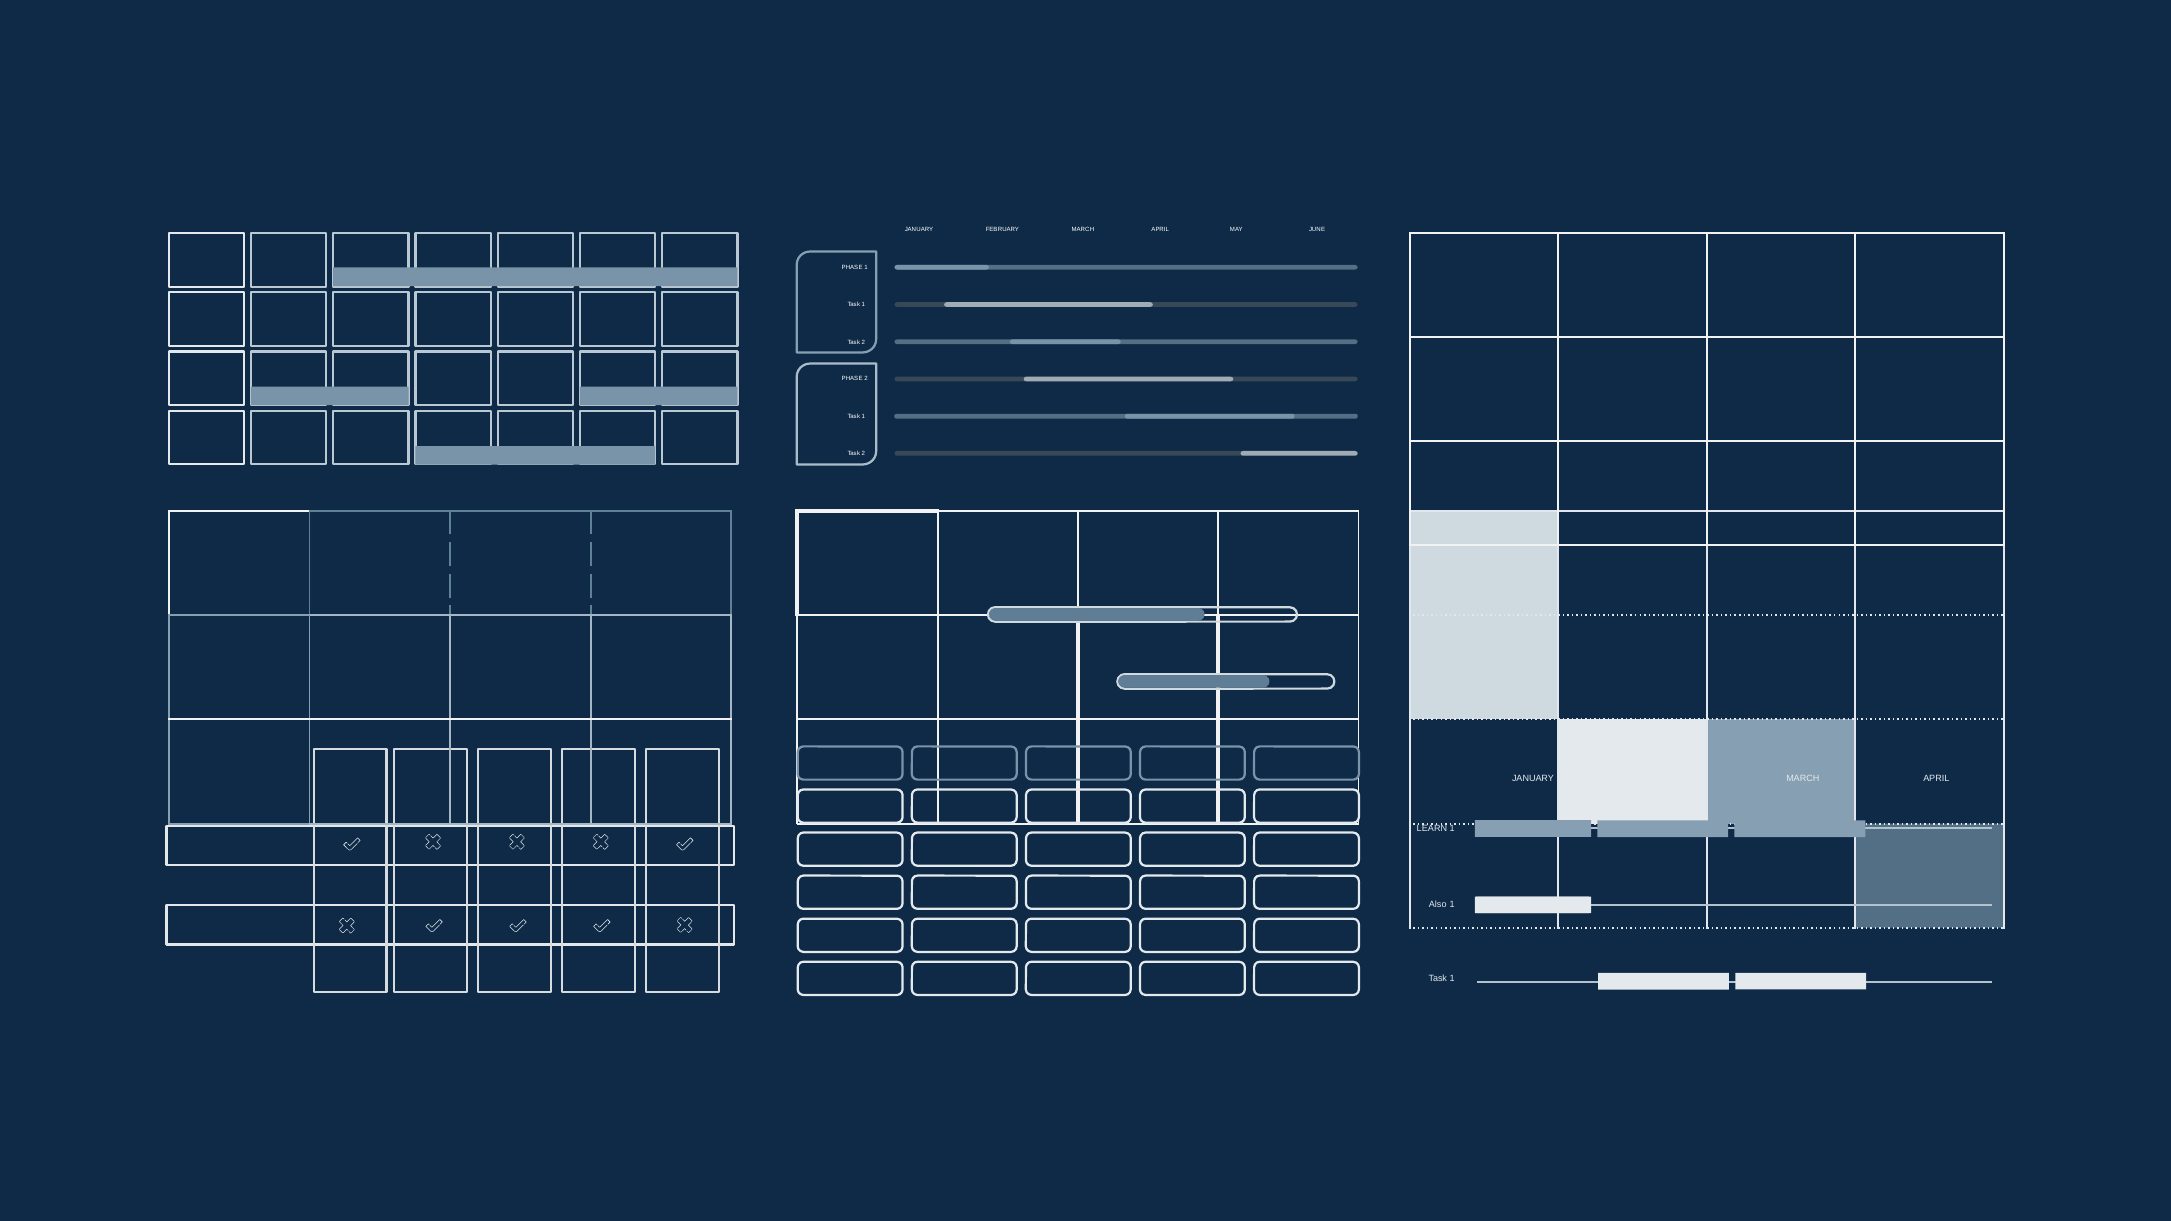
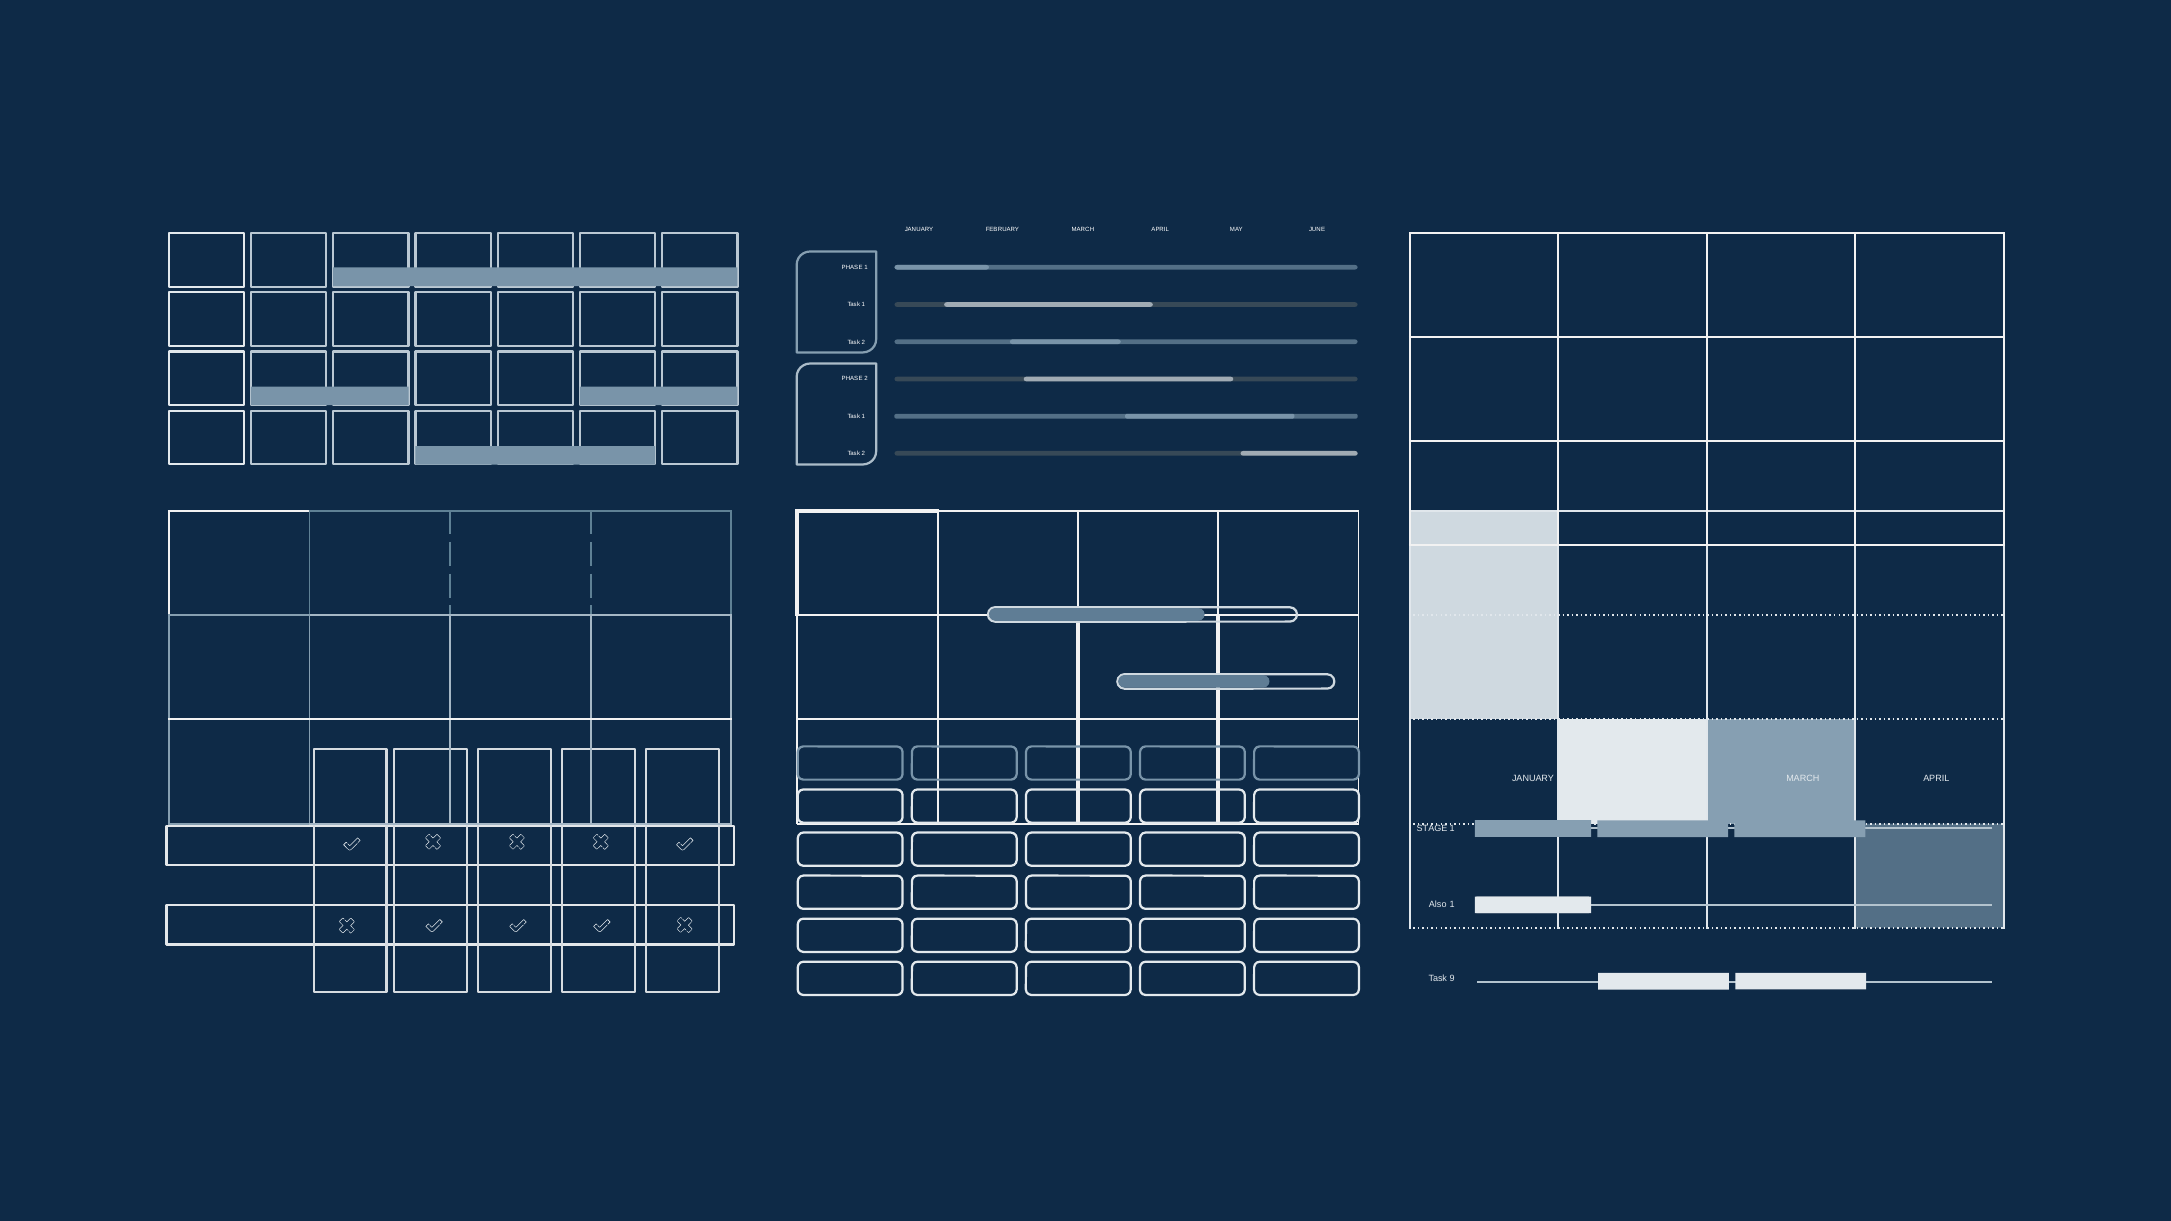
LEARN: LEARN -> STAGE (1432, 829)
1: 1 -> 9 (1452, 979)
